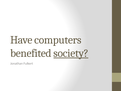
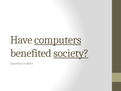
computers underline: none -> present (58, 40)
